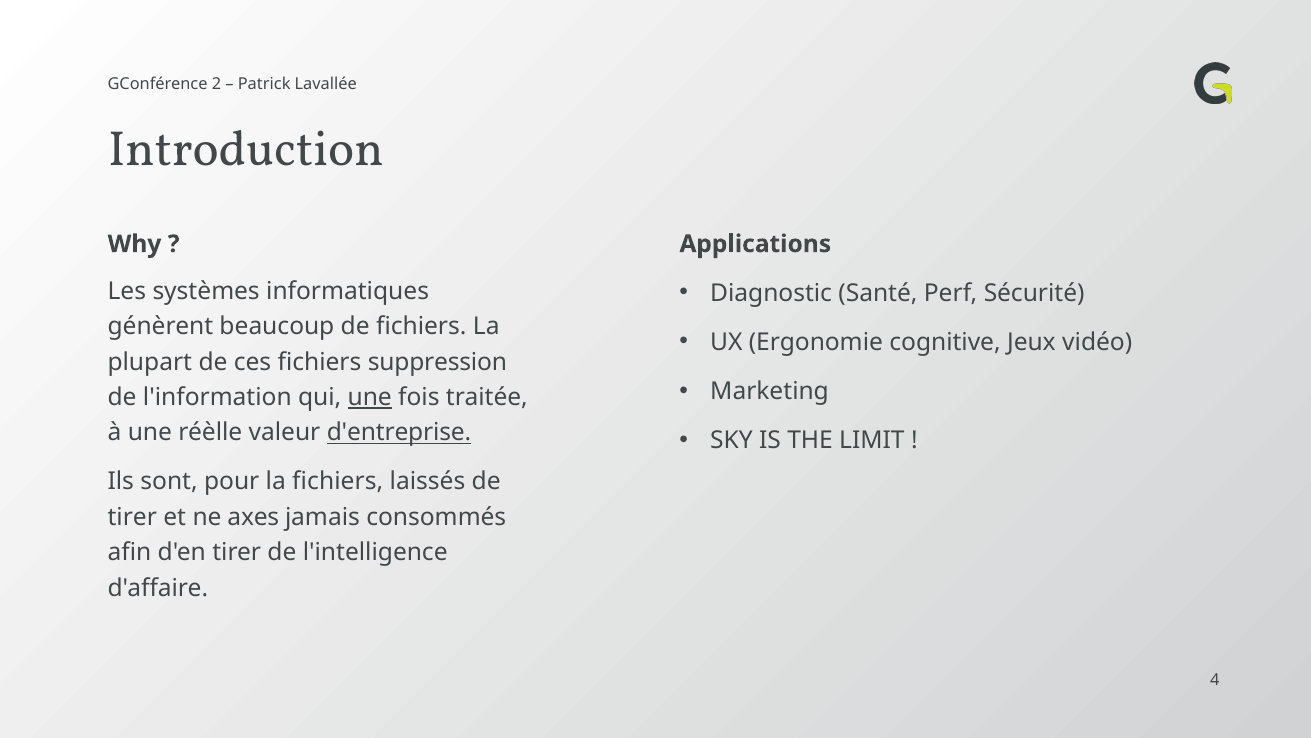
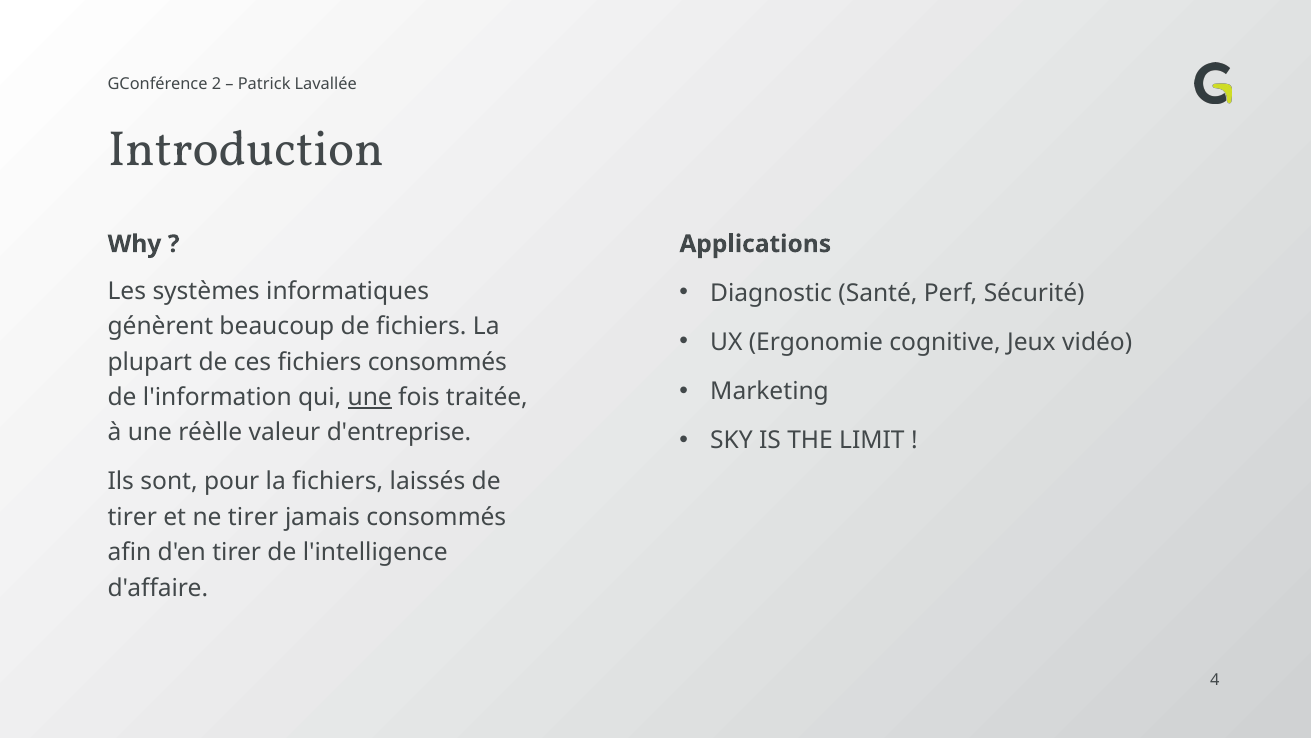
fichiers suppression: suppression -> consommés (437, 362)
d'entreprise underline: present -> none (399, 432)
ne axes: axes -> tirer (253, 517)
